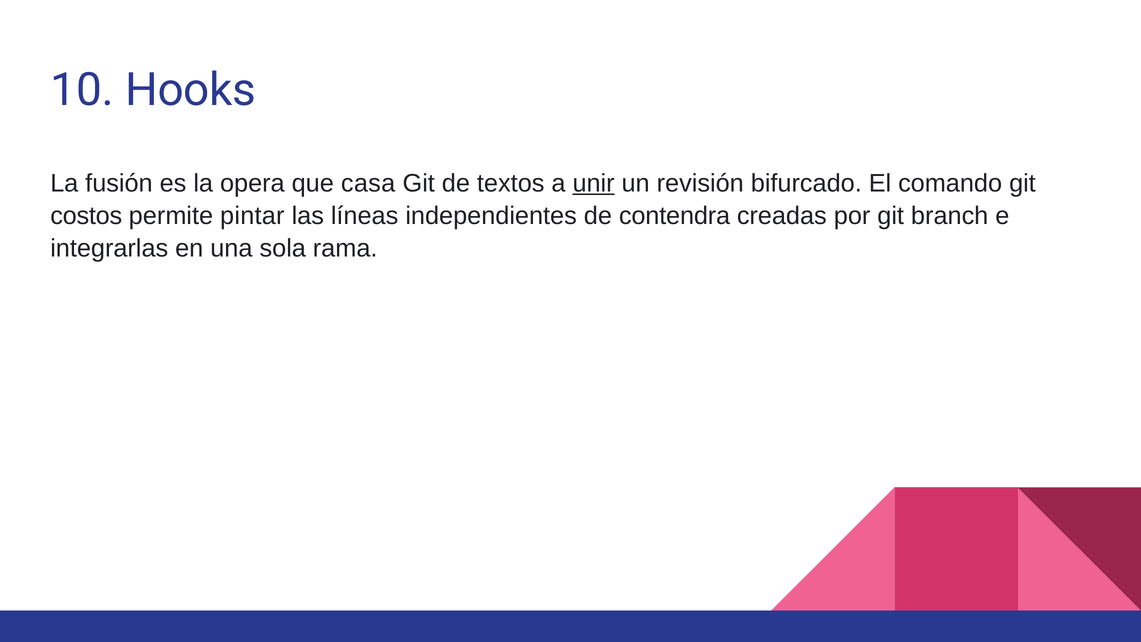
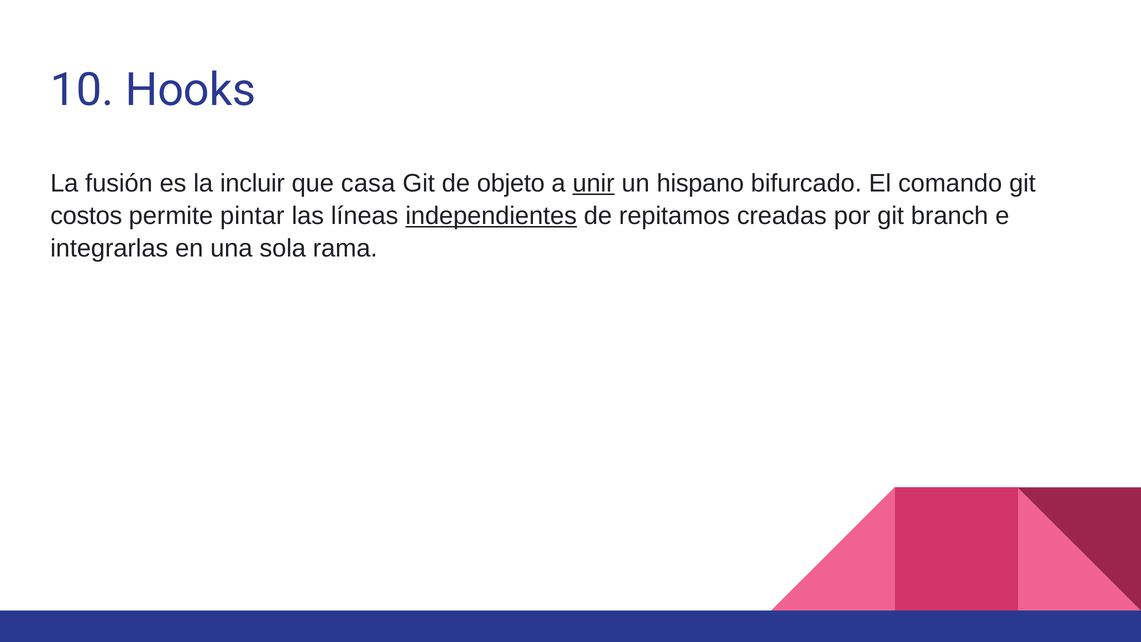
opera: opera -> incluir (252, 184)
textos: textos -> objeto (511, 184)
revisión: revisión -> hispano (700, 184)
independientes underline: none -> present (491, 216)
contendra: contendra -> repitamos (674, 216)
